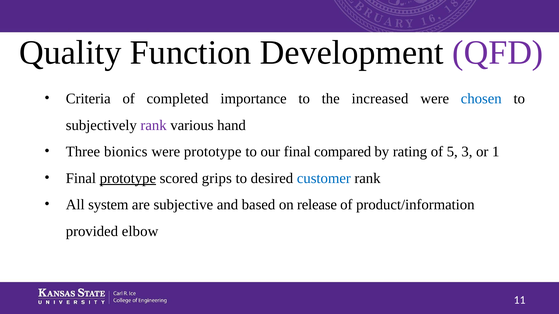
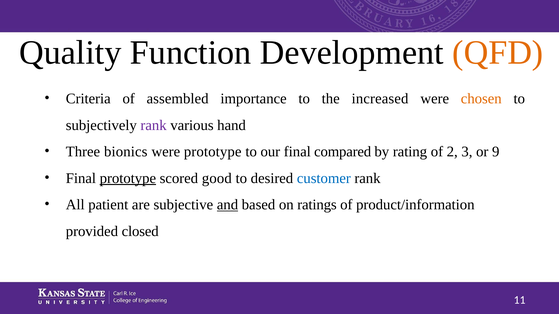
QFD colour: purple -> orange (498, 53)
completed: completed -> assembled (178, 99)
chosen colour: blue -> orange (481, 99)
5: 5 -> 2 (452, 152)
1: 1 -> 9 (496, 152)
grips: grips -> good (217, 178)
system: system -> patient (108, 205)
and underline: none -> present (227, 205)
release: release -> ratings (317, 205)
elbow: elbow -> closed (140, 232)
